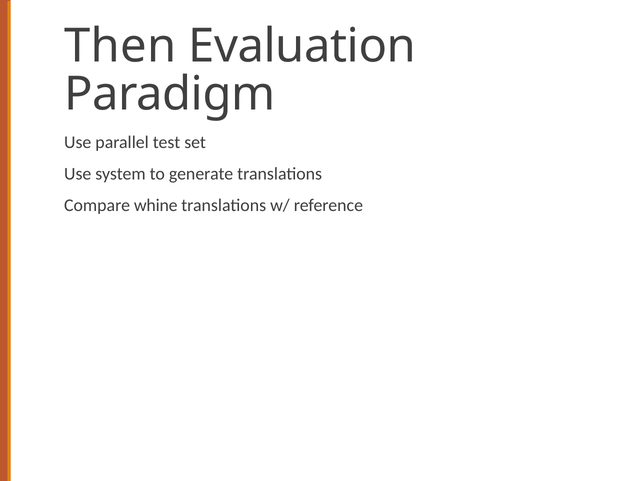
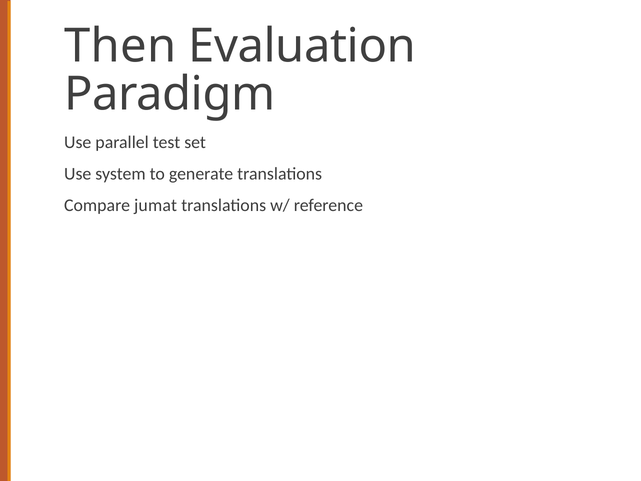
whine: whine -> jumat (156, 205)
